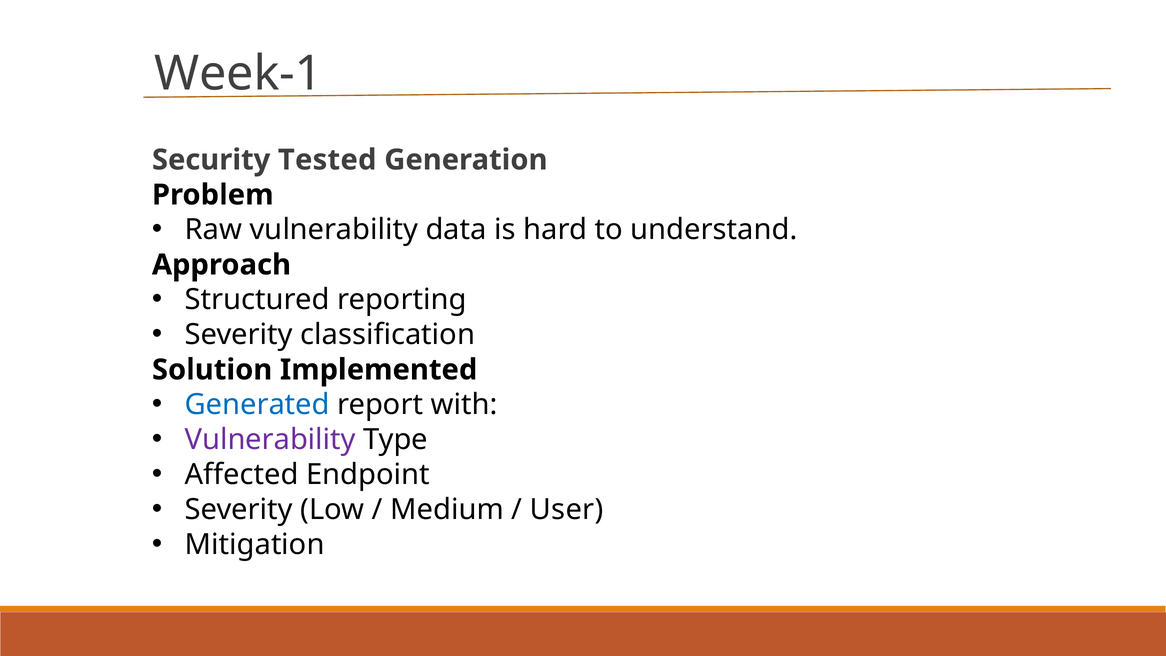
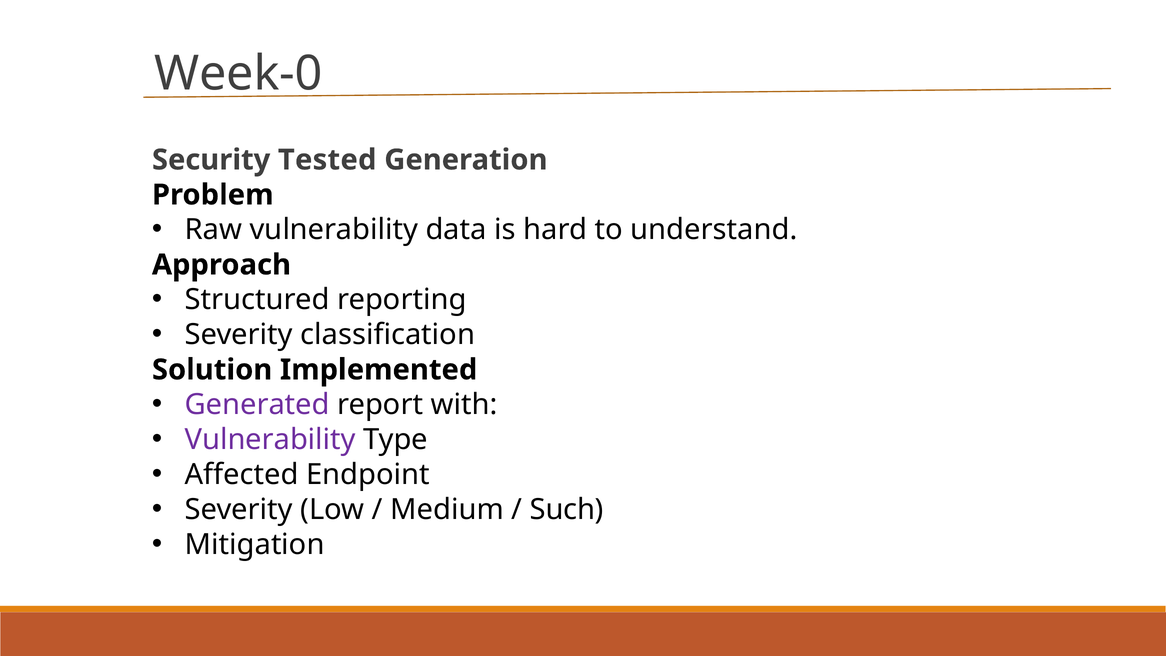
Week-1: Week-1 -> Week-0 (238, 74)
Generated colour: blue -> purple (257, 405)
User: User -> Such (567, 510)
